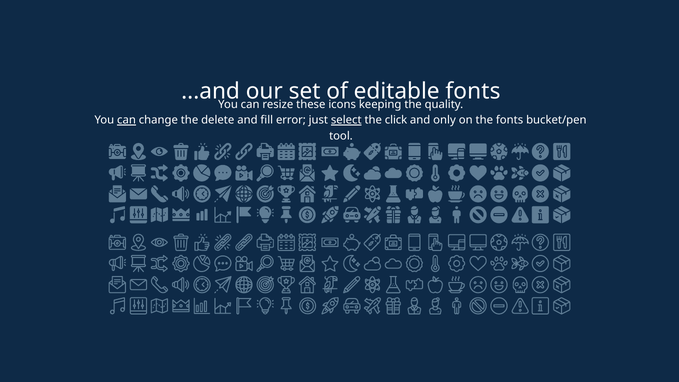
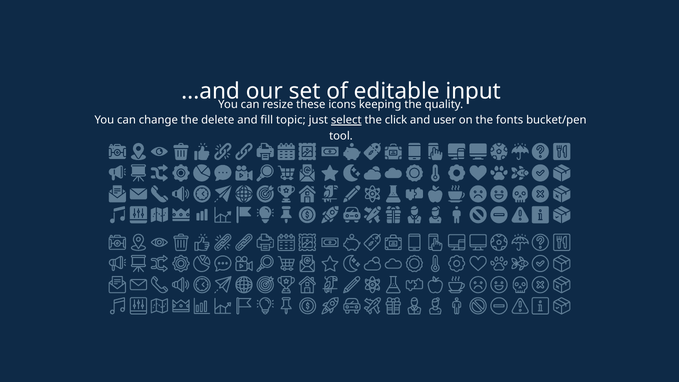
fonts: fonts -> input (473, 91)
can underline: present -> none (126, 120)
error: error -> topic (291, 120)
only: only -> user (445, 120)
